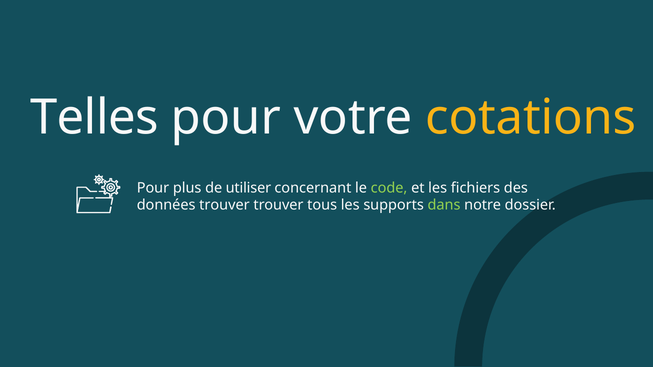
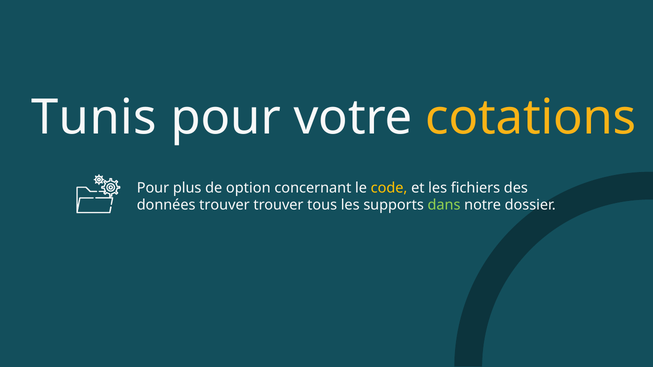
Telles: Telles -> Tunis (94, 118)
utiliser: utiliser -> option (248, 188)
code colour: light green -> yellow (389, 188)
